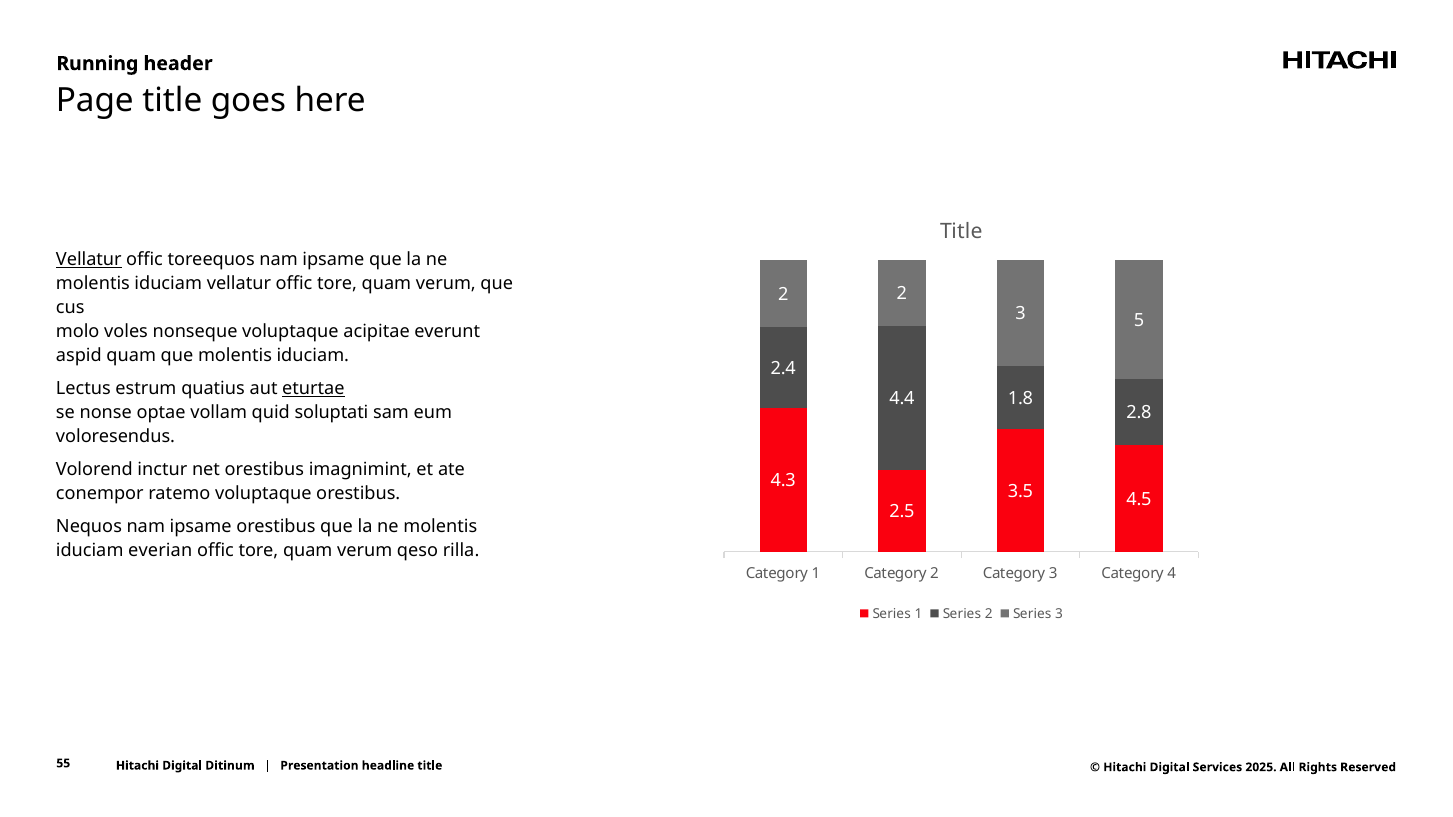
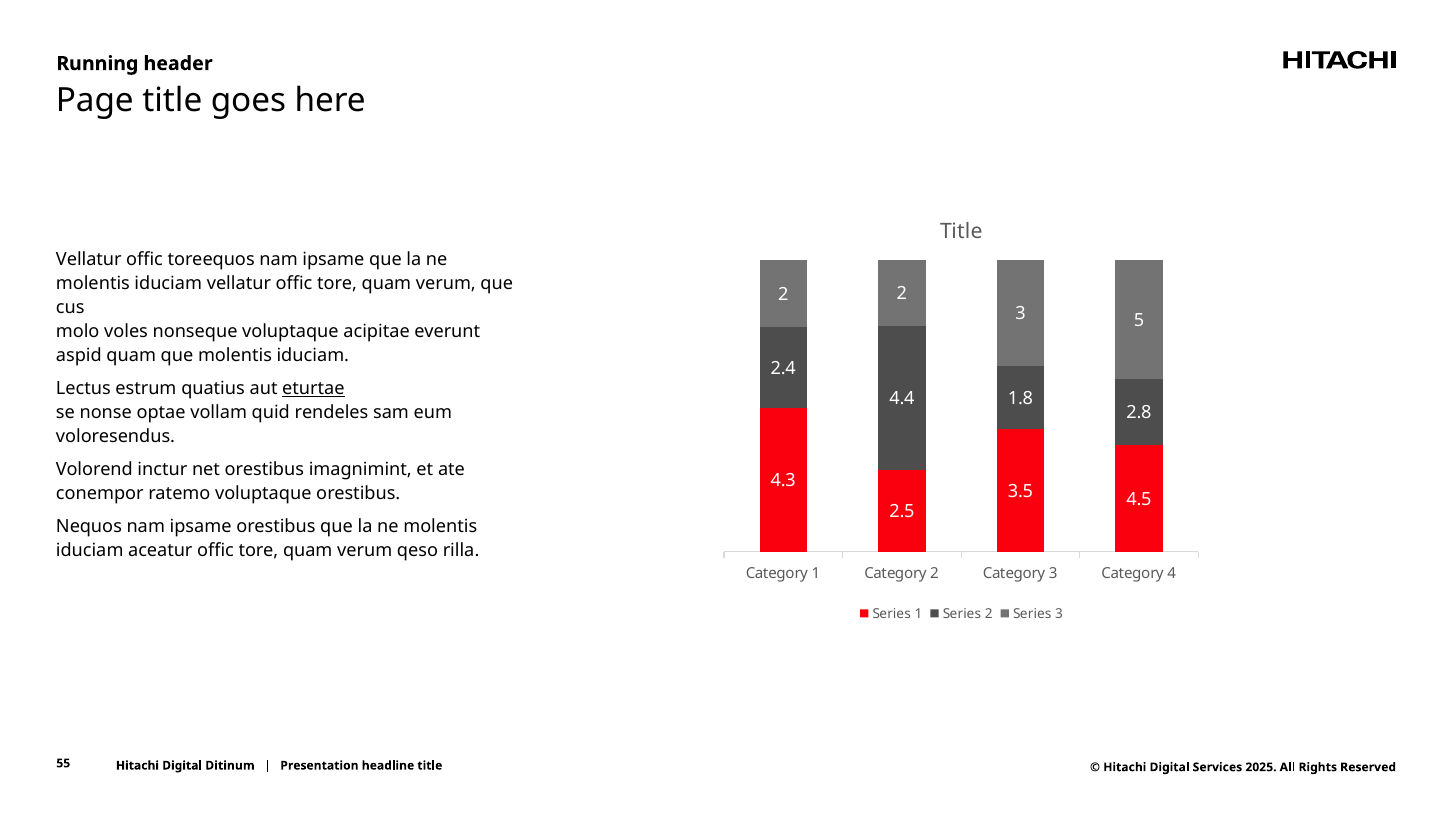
Vellatur underline: present -> none (89, 260)
soluptati: soluptati -> rendeles (331, 413)
everian: everian -> aceatur (160, 551)
